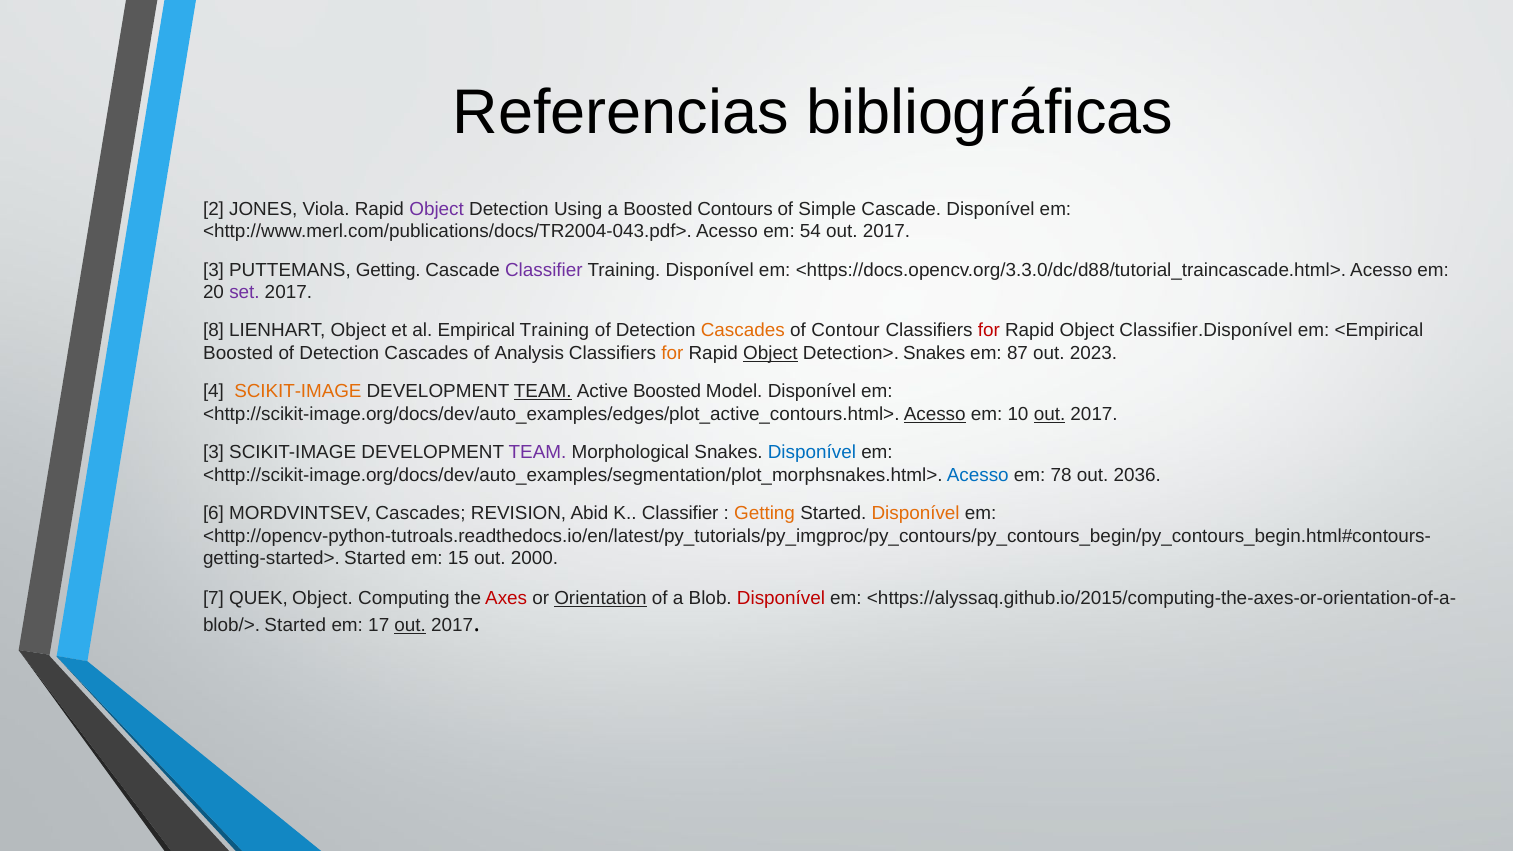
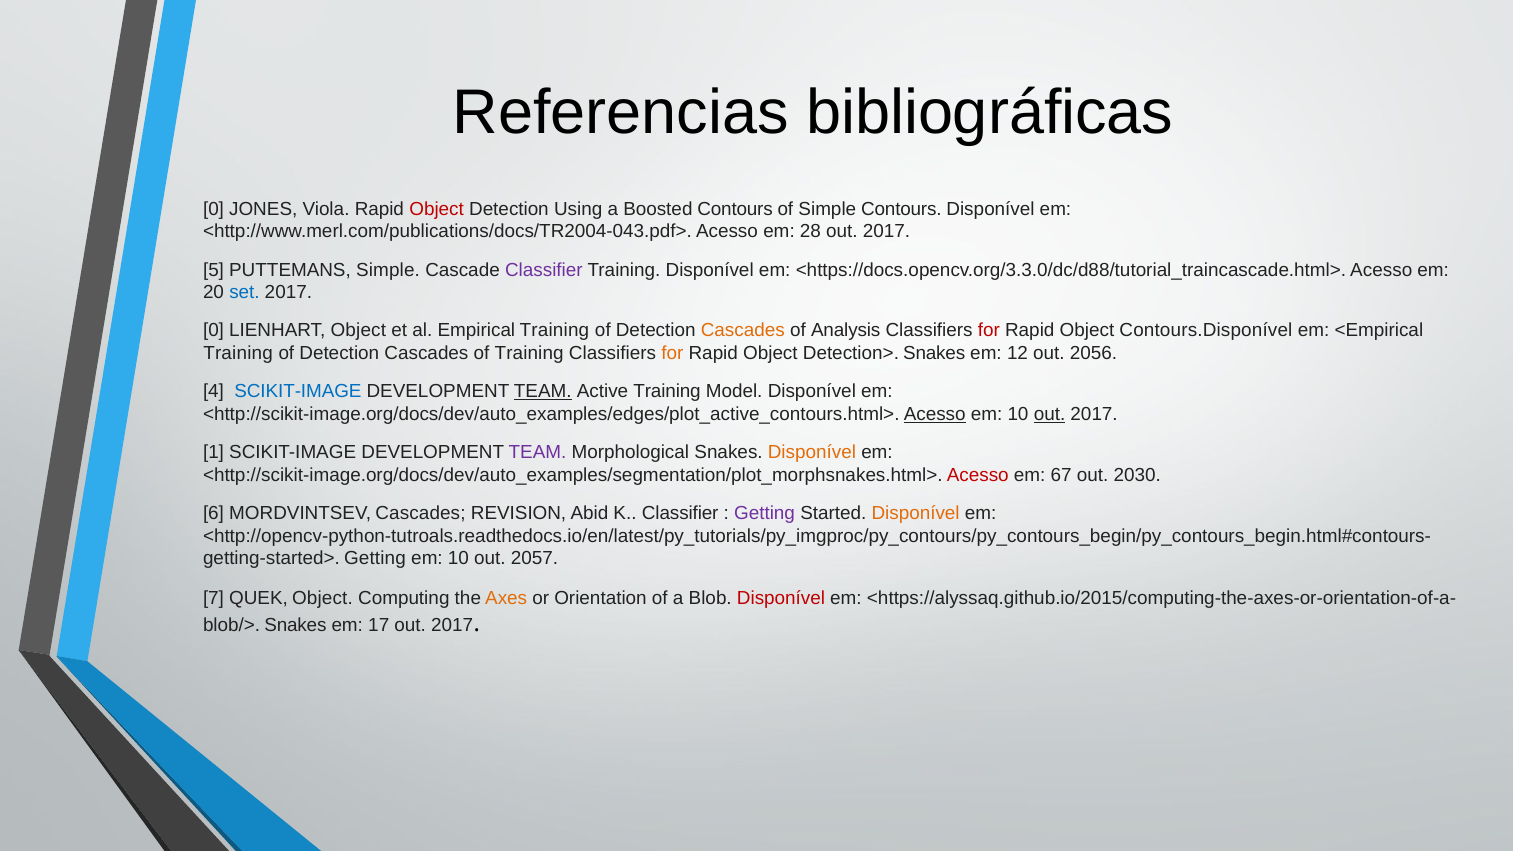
2: 2 -> 0 (214, 209)
Object colour: purple -> red (437, 209)
Simple Cascade: Cascade -> Contours (901, 209)
54: 54 -> 28 (810, 232)
3: 3 -> 5 (214, 270)
PUTTEMANS Getting: Getting -> Simple (388, 270)
set colour: purple -> blue (244, 293)
8: 8 -> 0 (214, 331)
Contour: Contour -> Analysis (846, 331)
Classifier.Disponível: Classifier.Disponível -> Contours.Disponível (1206, 331)
Boosted: Boosted -> Training (238, 353)
of Analysis: Analysis -> Training (529, 353)
Object underline: present -> none (770, 353)
87: 87 -> 12 (1017, 353)
2023: 2023 -> 2056 (1094, 353)
SCIKIT-IMAGE colour: orange -> blue (298, 392)
Active Boosted: Boosted -> Training (667, 392)
3: 3 -> 1 (214, 452)
Disponível colour: blue -> orange (812, 452)
Acesso colour: blue -> red (978, 475)
78: 78 -> 67 (1061, 475)
2036: 2036 -> 2030 (1137, 475)
Getting colour: orange -> purple (765, 513)
Started: Started -> Getting (375, 559)
15: 15 -> 10 (458, 559)
2000: 2000 -> 2057 (534, 559)
Axes colour: red -> orange (506, 598)
Orientation underline: present -> none (601, 598)
Started: Started -> Snakes (295, 626)
out underline: present -> none (410, 626)
